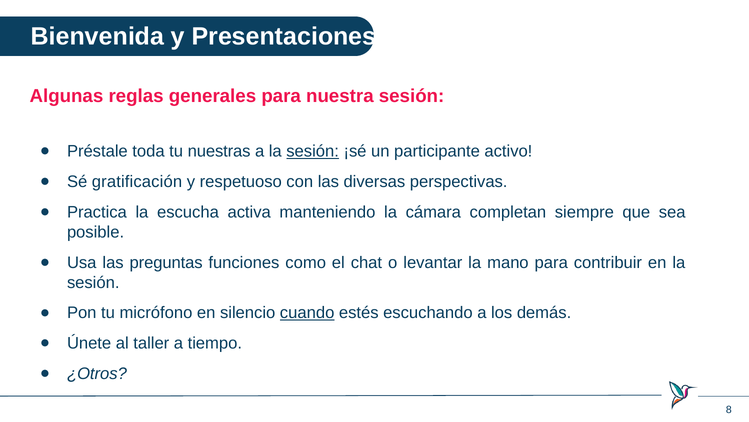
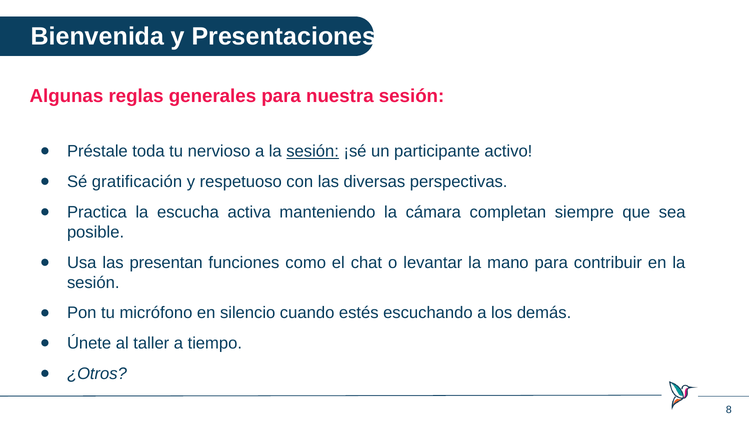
nuestras: nuestras -> nervioso (219, 151)
preguntas: preguntas -> presentan (166, 262)
cuando underline: present -> none (307, 312)
